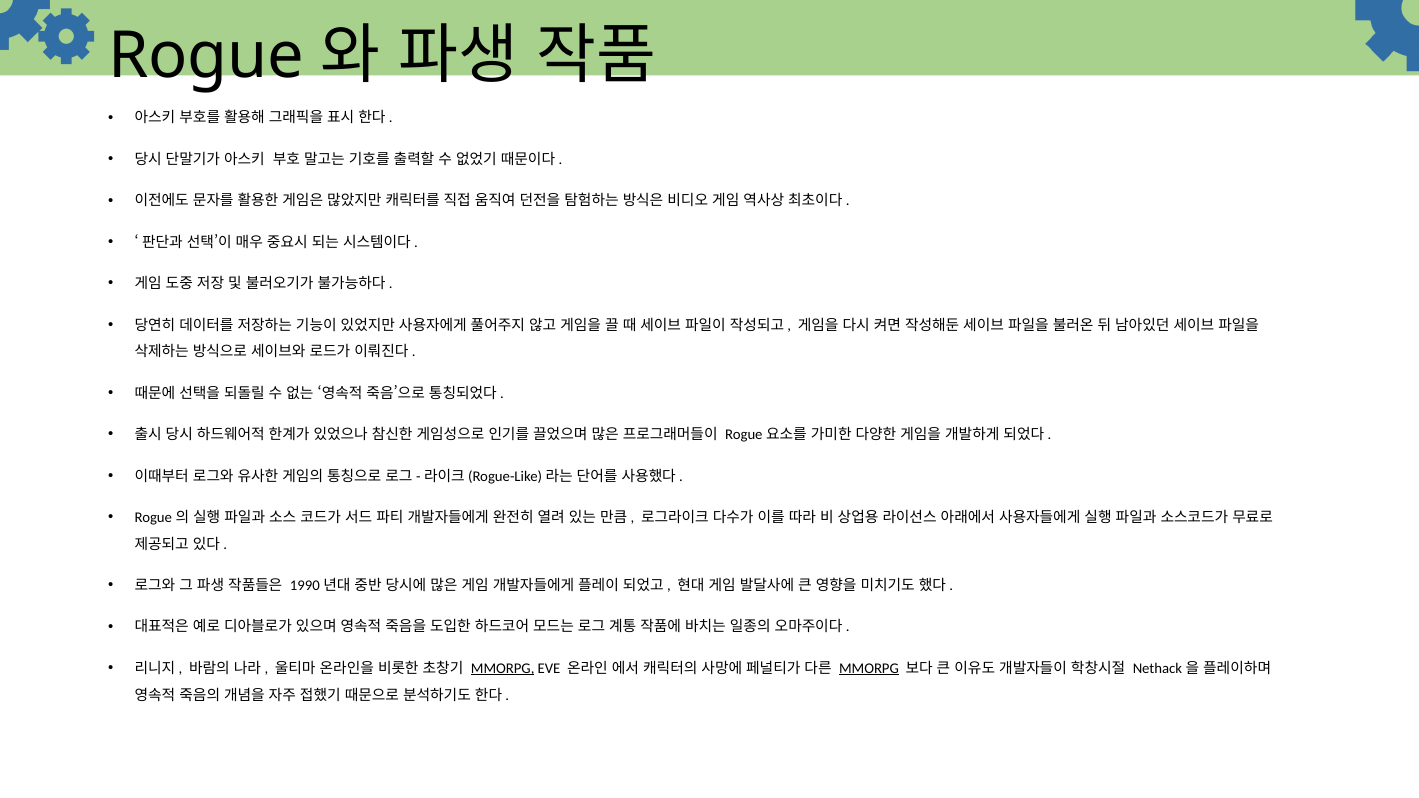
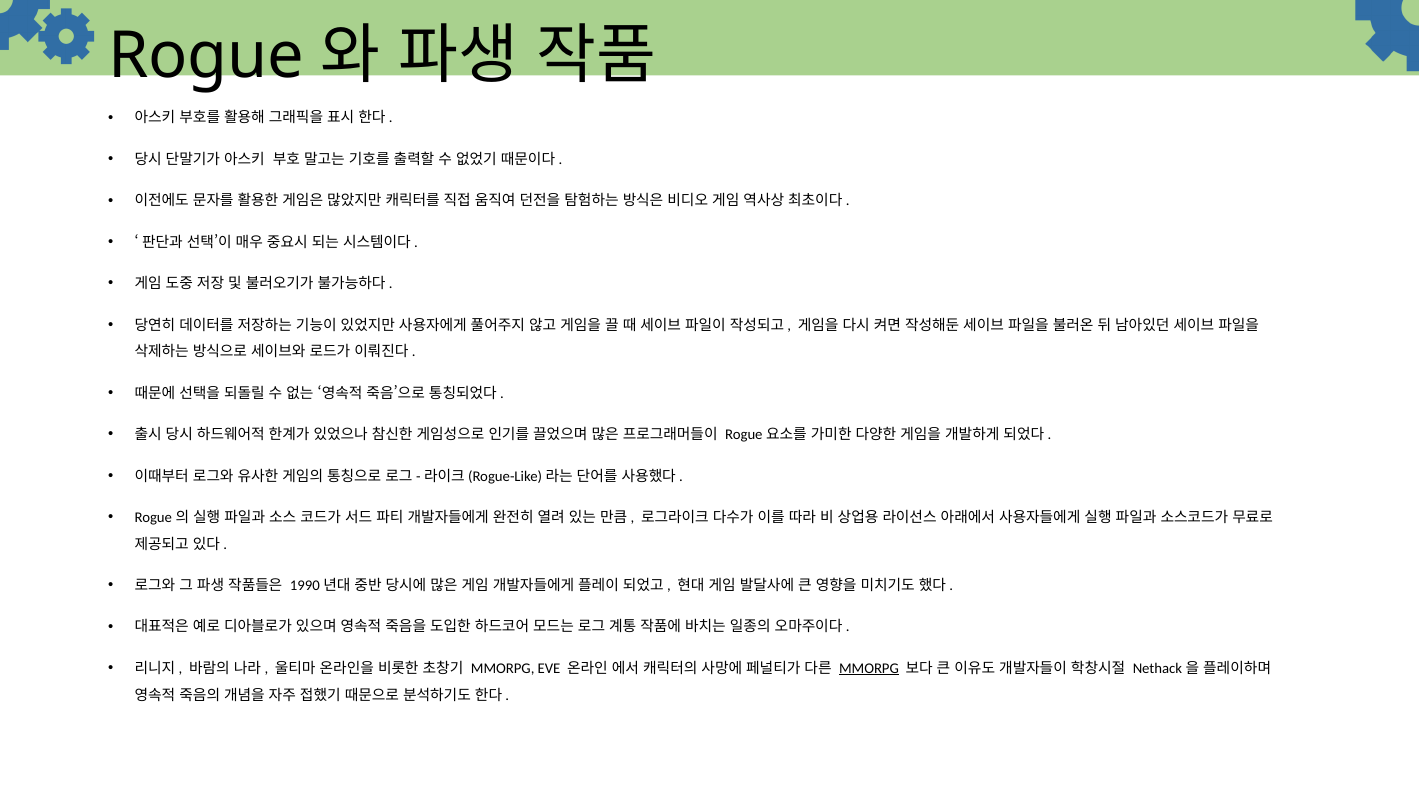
MMORPG underline: present -> none (503, 669)
